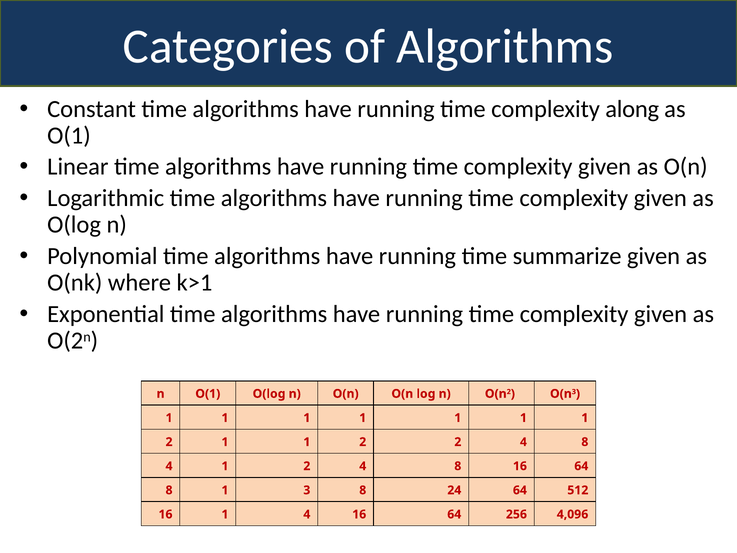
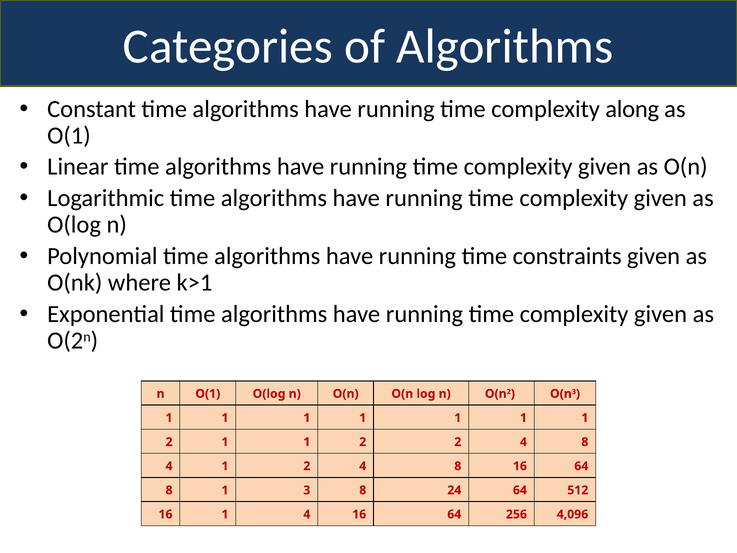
summarize: summarize -> constraints (567, 256)
